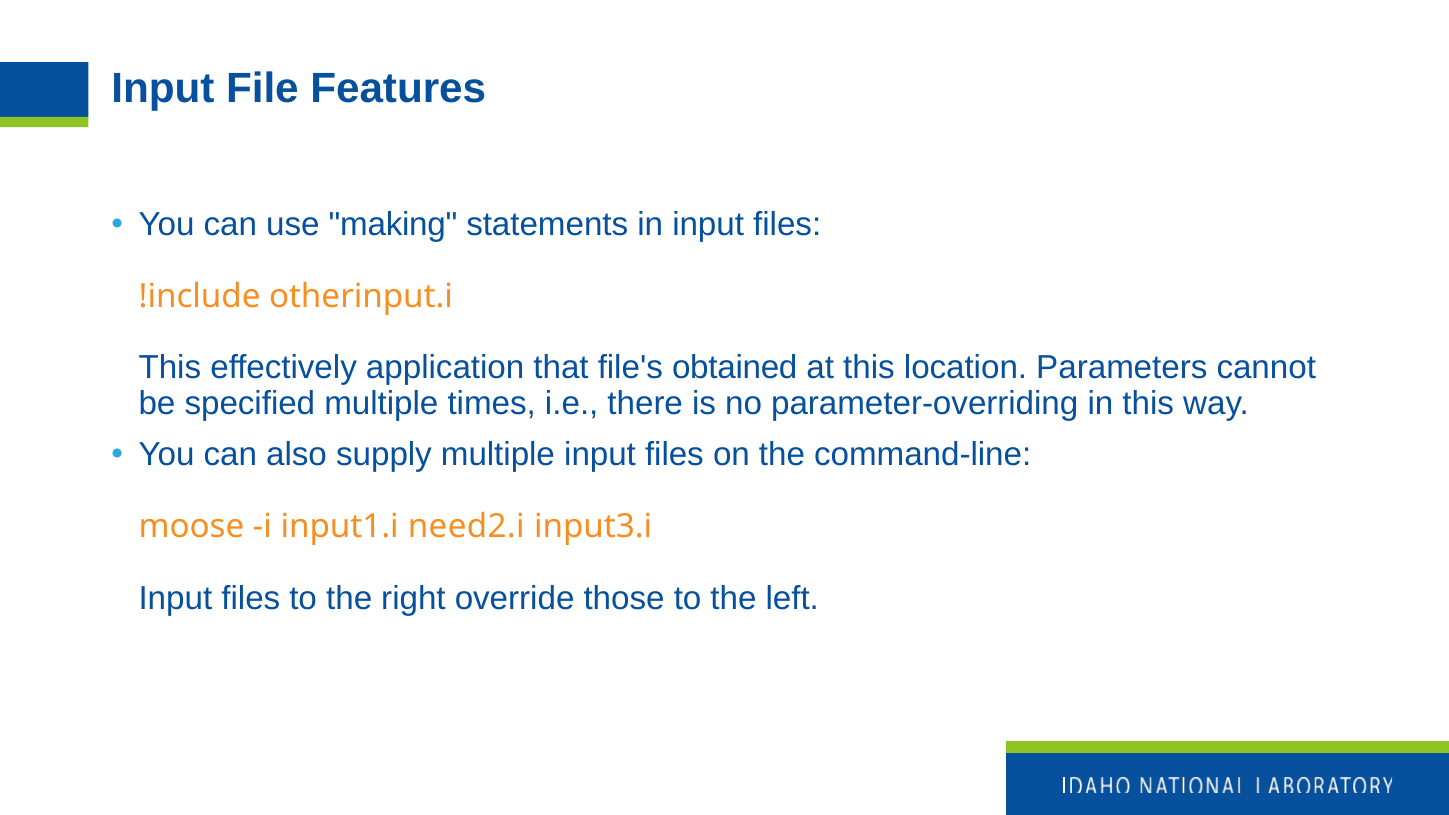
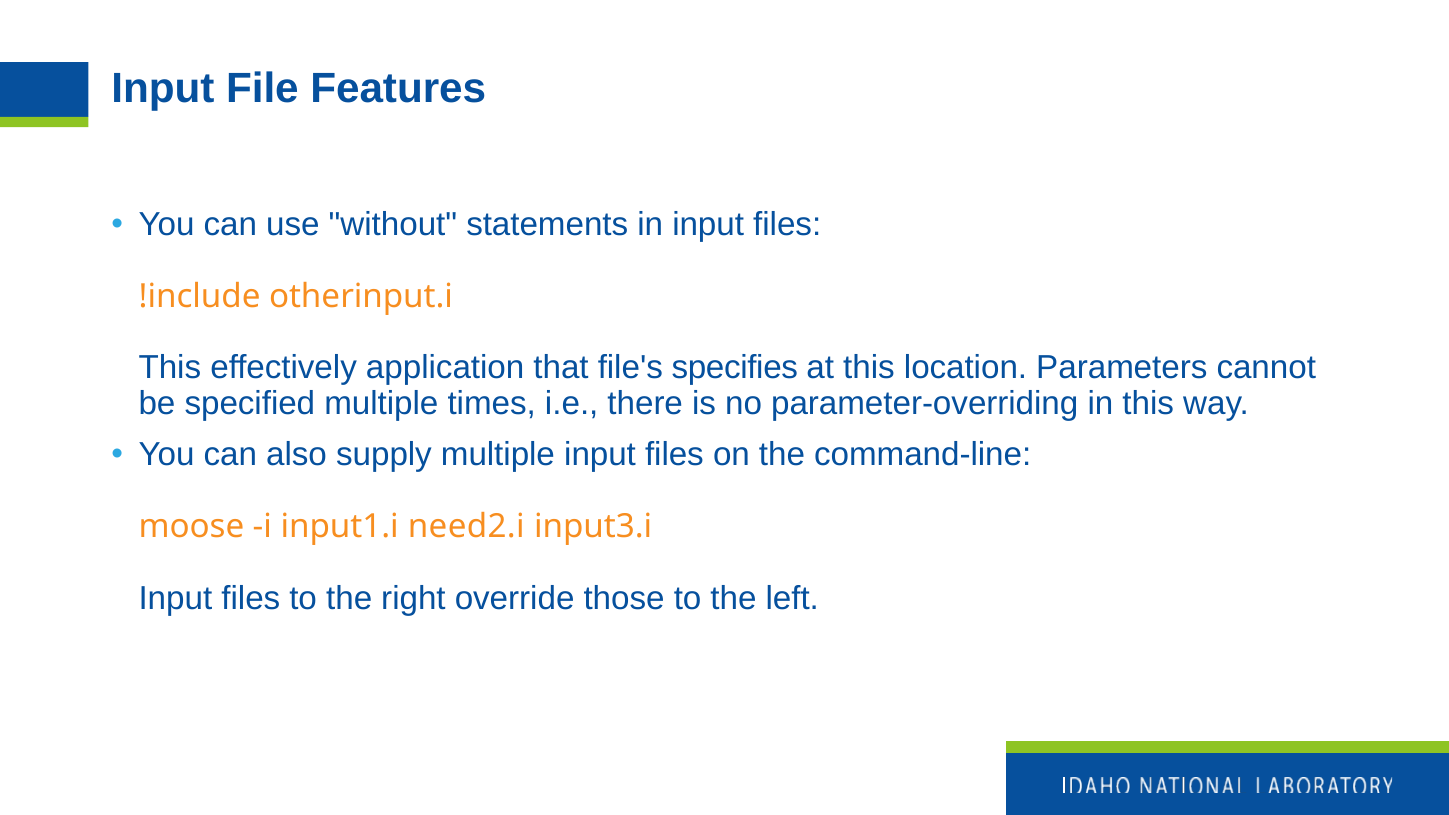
making: making -> without (393, 224)
obtained: obtained -> specifies (735, 368)
